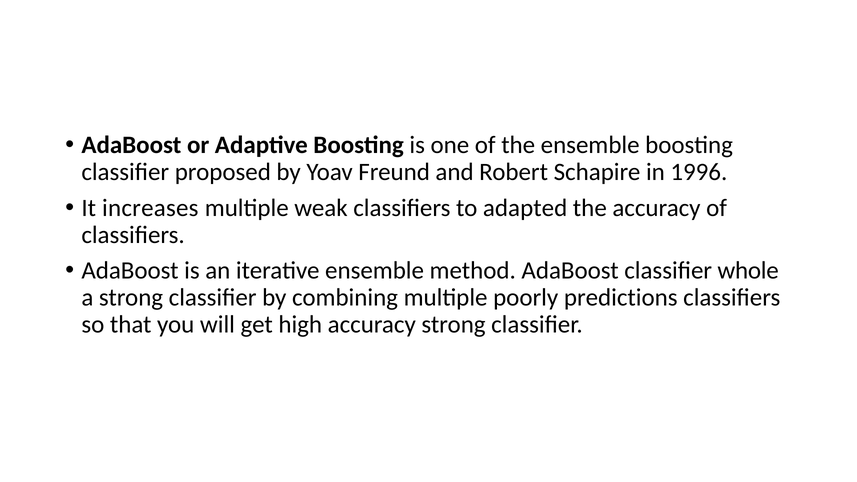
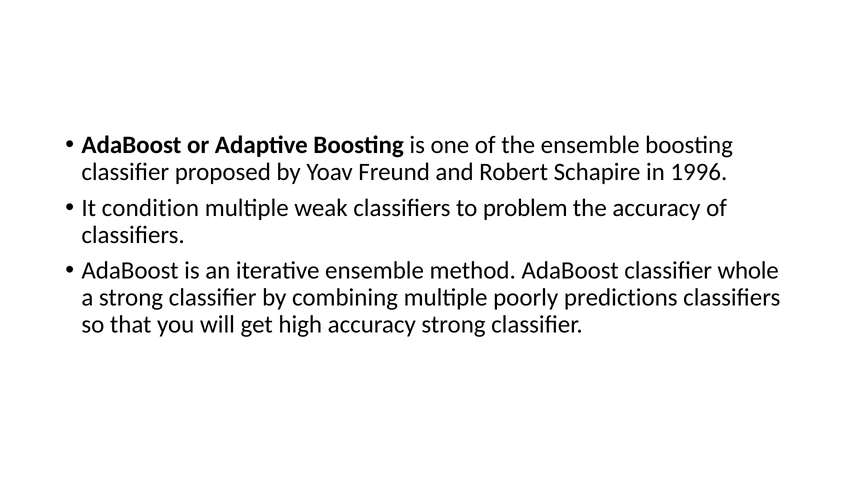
increases: increases -> condition (150, 208)
adapted: adapted -> problem (525, 208)
